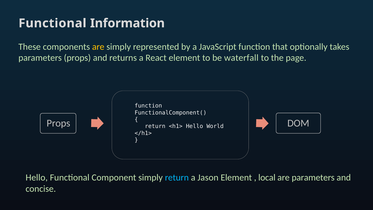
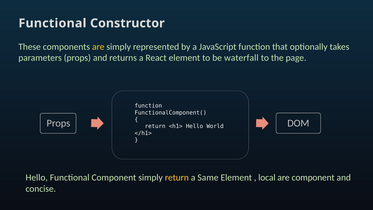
Information: Information -> Constructor (127, 23)
return colour: light blue -> yellow (177, 177)
Jason: Jason -> Same (208, 177)
are parameters: parameters -> component (313, 177)
